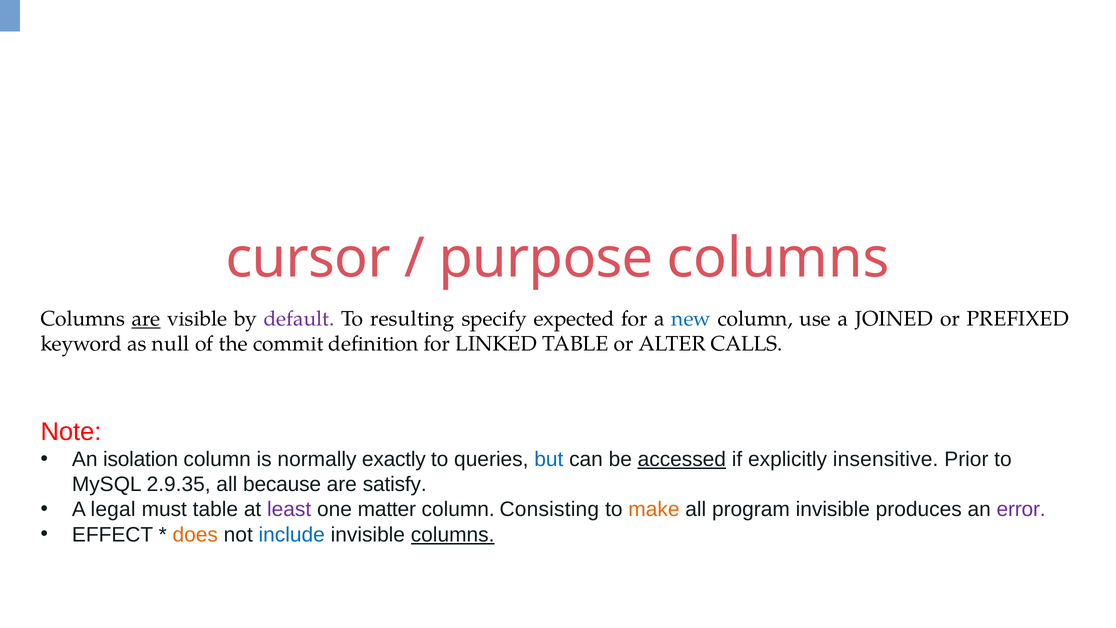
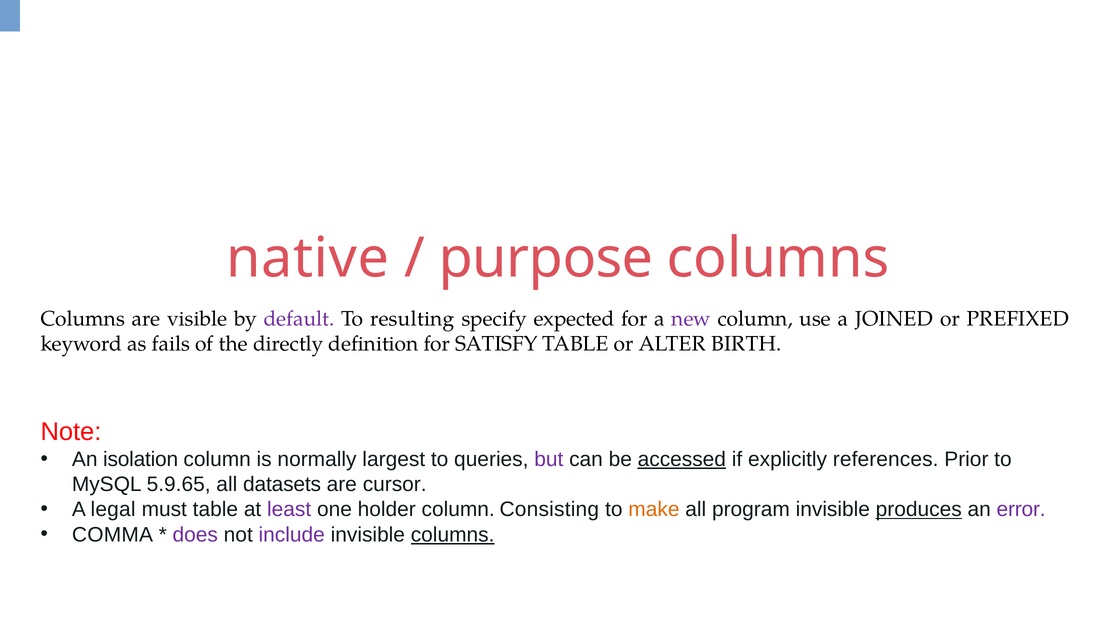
cursor: cursor -> native (308, 258)
are underline: present -> none (146, 319)
new colour: blue -> purple (691, 319)
null: null -> fails (171, 344)
commit: commit -> directly (288, 344)
LINKED: LINKED -> SATISFY (496, 344)
CALLS: CALLS -> BIRTH (746, 344)
exactly: exactly -> largest (394, 459)
but colour: blue -> purple (549, 459)
insensitive: insensitive -> references (886, 459)
2.9.35: 2.9.35 -> 5.9.65 (179, 484)
because: because -> datasets (282, 484)
satisfy: satisfy -> cursor (395, 484)
matter: matter -> holder (387, 509)
produces underline: none -> present (919, 509)
EFFECT: EFFECT -> COMMA (112, 534)
does colour: orange -> purple (195, 534)
include colour: blue -> purple (292, 534)
